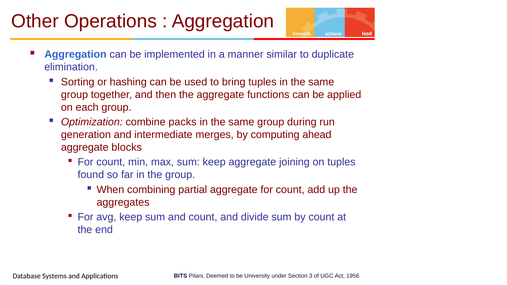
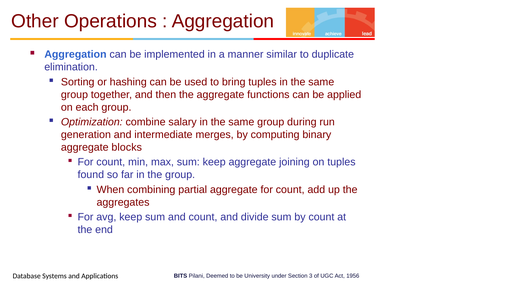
packs: packs -> salary (183, 122)
ahead: ahead -> binary (317, 135)
